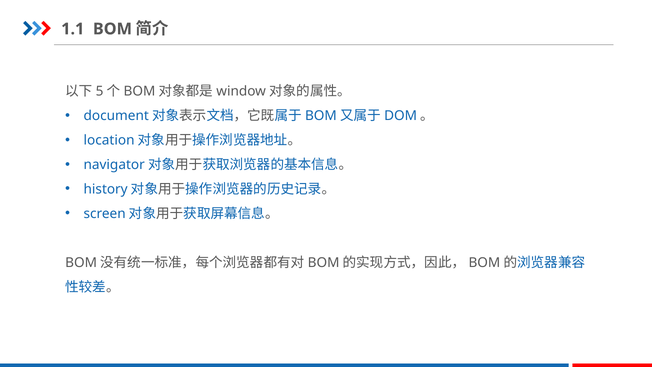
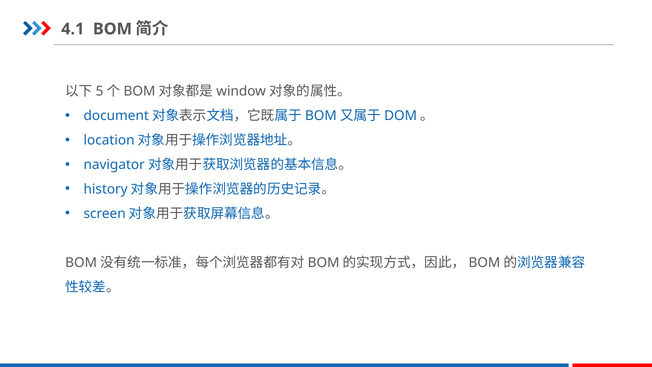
1.1: 1.1 -> 4.1 (73, 29)
